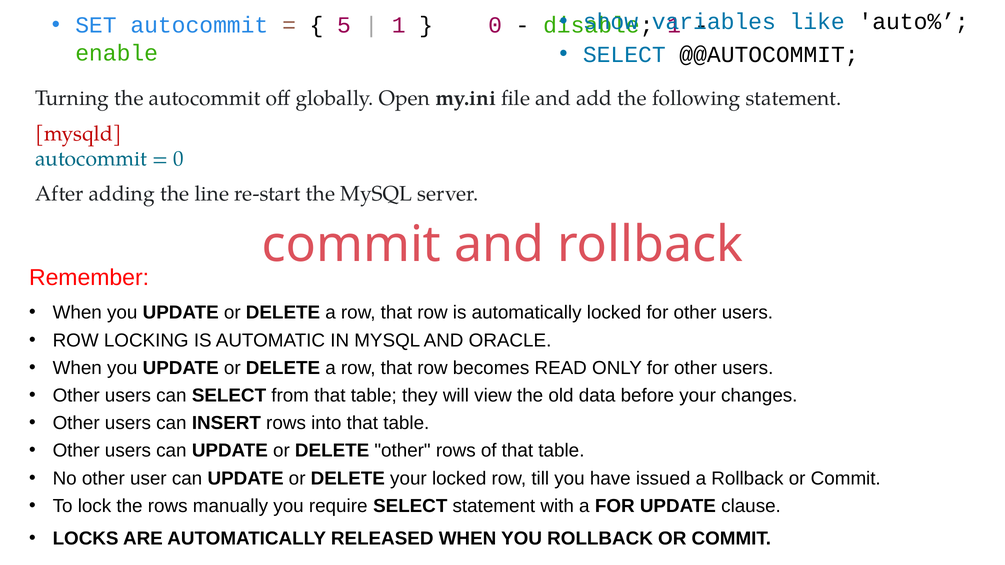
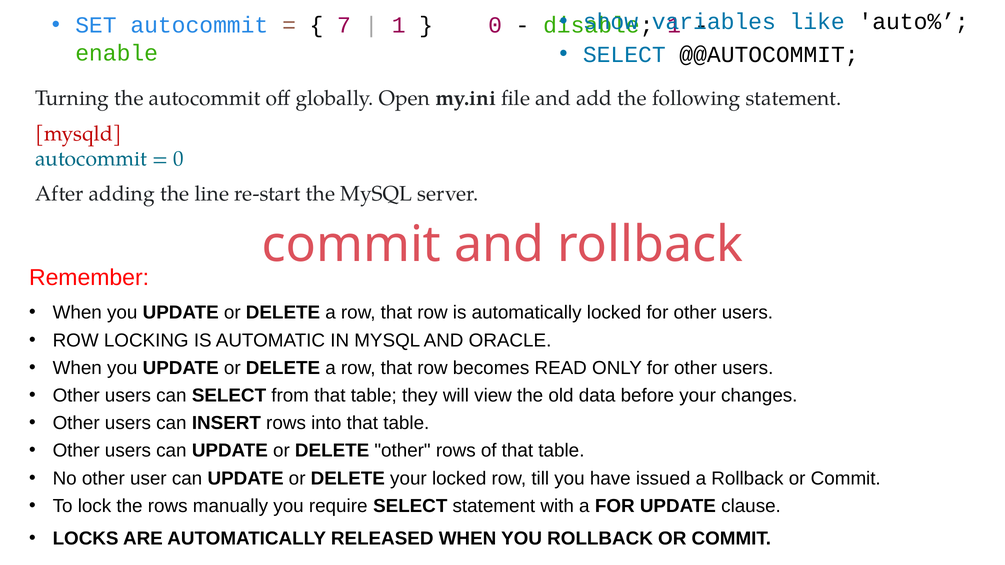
5: 5 -> 7 (344, 25)
